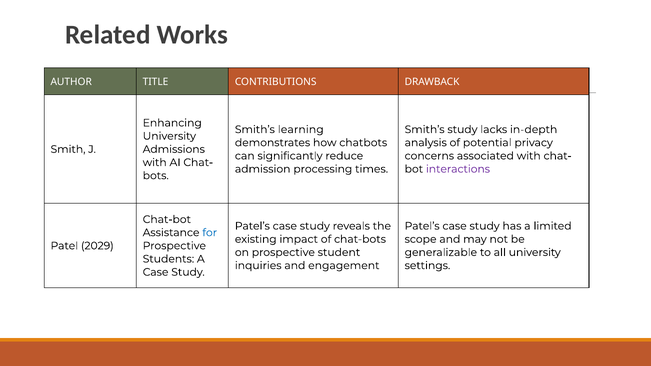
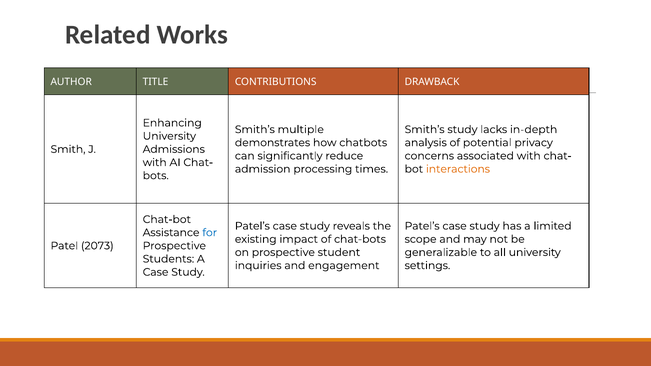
learning: learning -> multiple (301, 130)
interactions colour: purple -> orange (458, 169)
2029: 2029 -> 2073 (97, 246)
